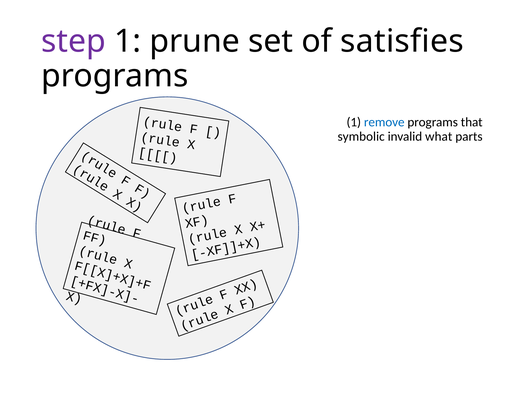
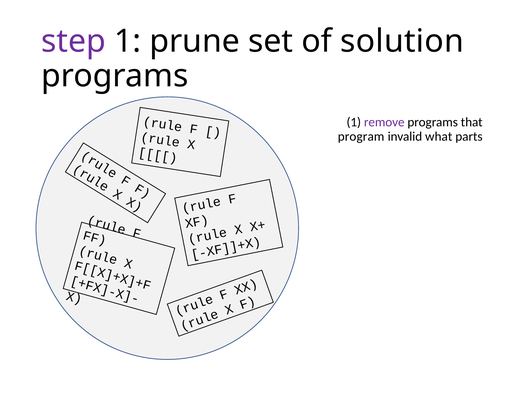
satisfies: satisfies -> solution (402, 41)
remove colour: blue -> purple (384, 122)
symbolic: symbolic -> program (361, 136)
